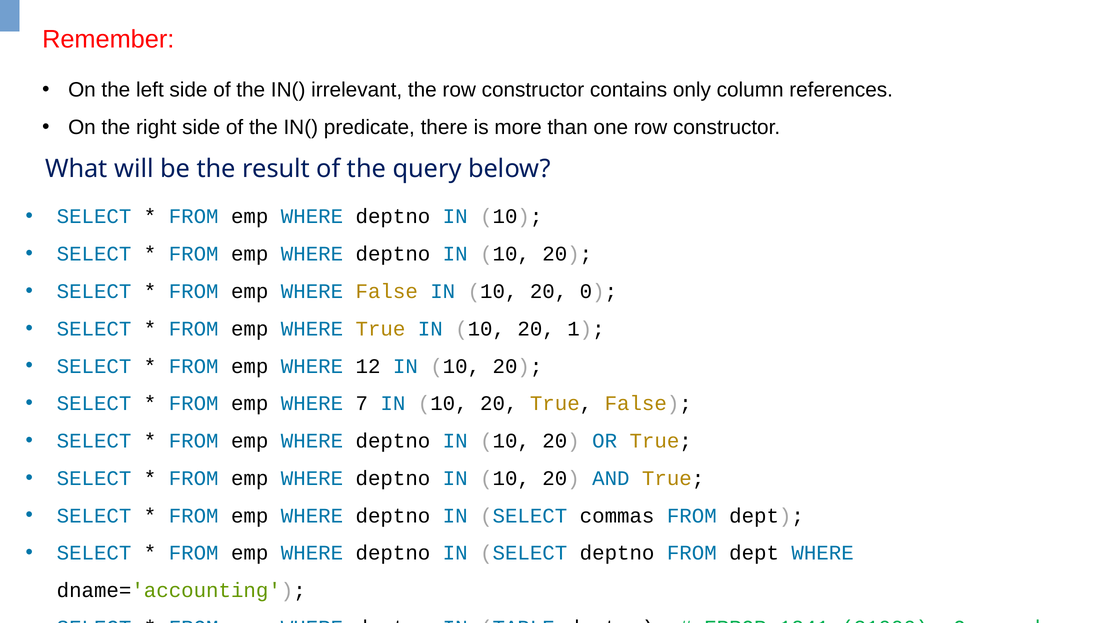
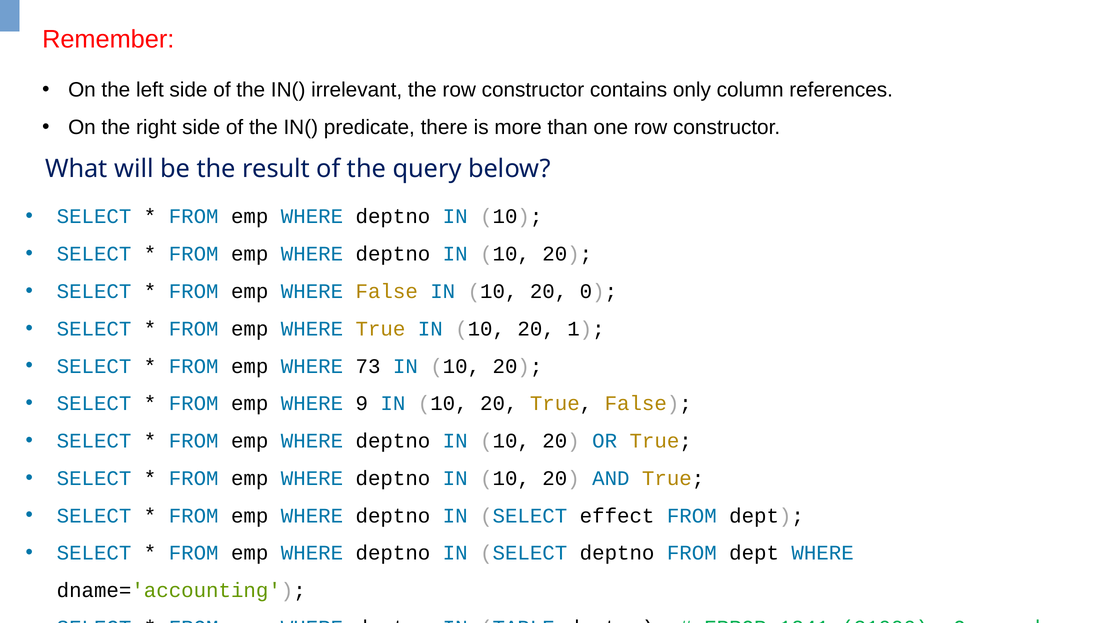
12: 12 -> 73 (368, 366)
7: 7 -> 9 (362, 403)
commas: commas -> effect (617, 515)
